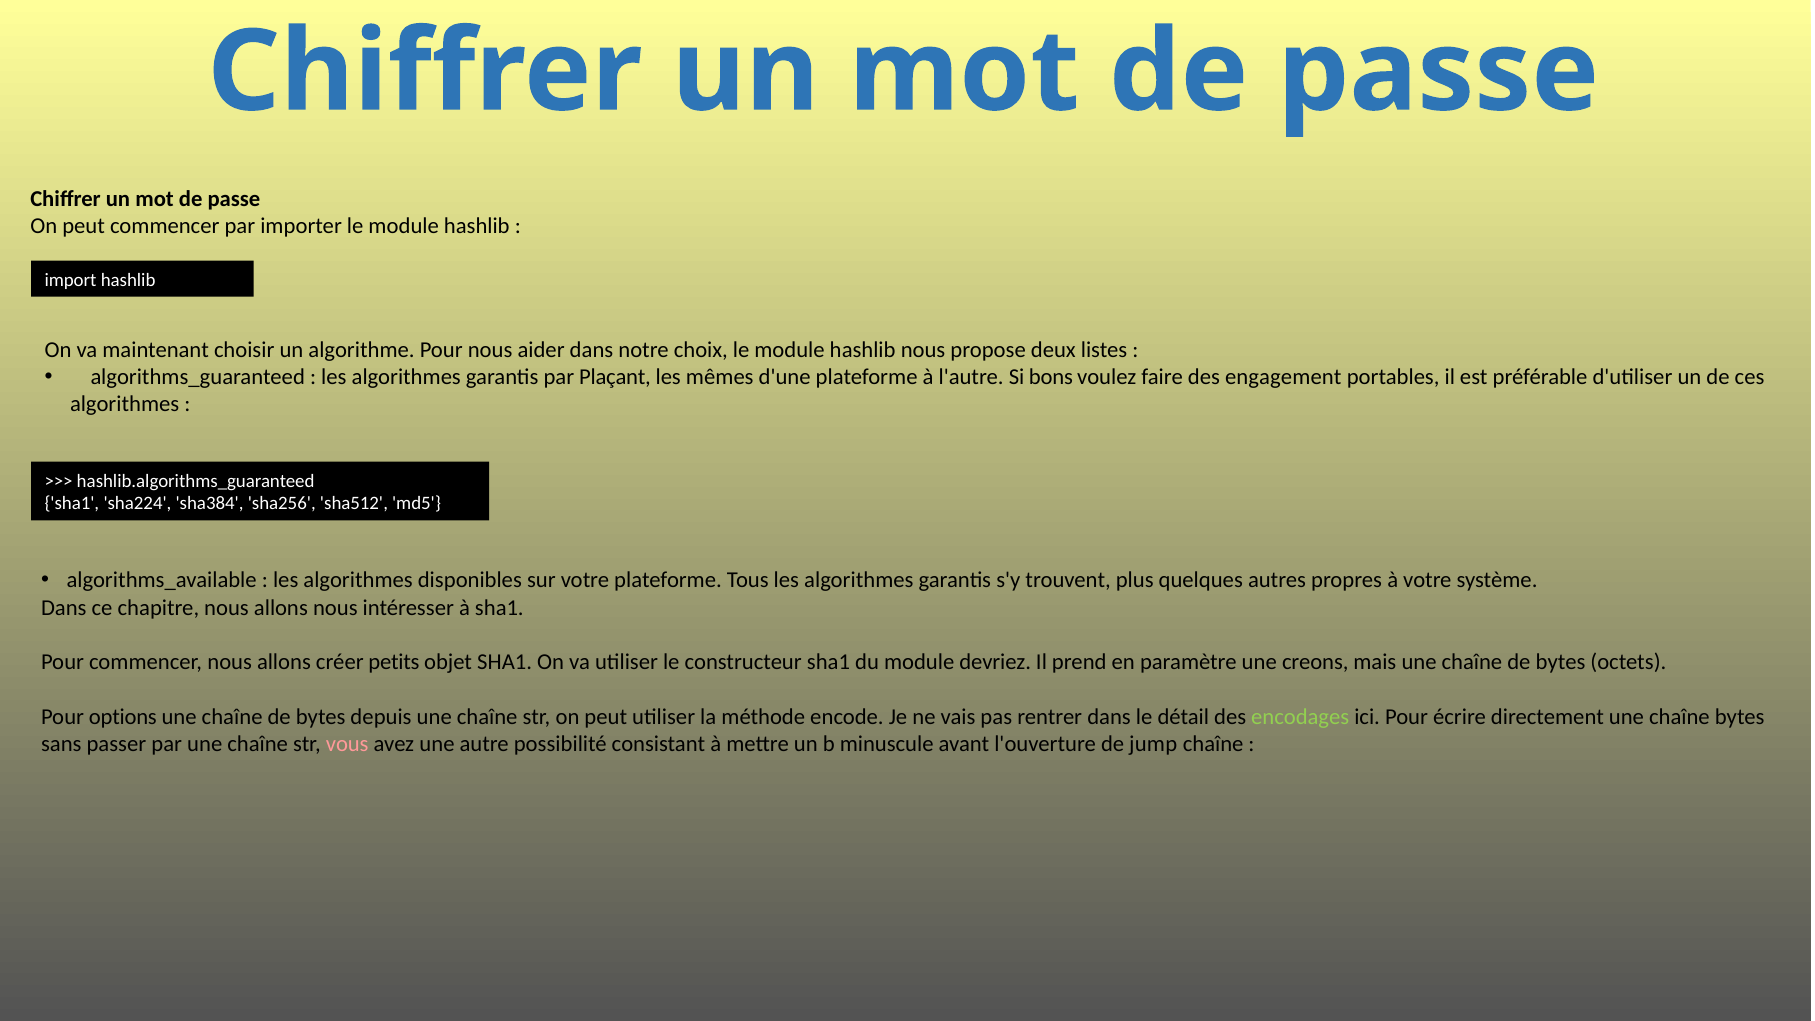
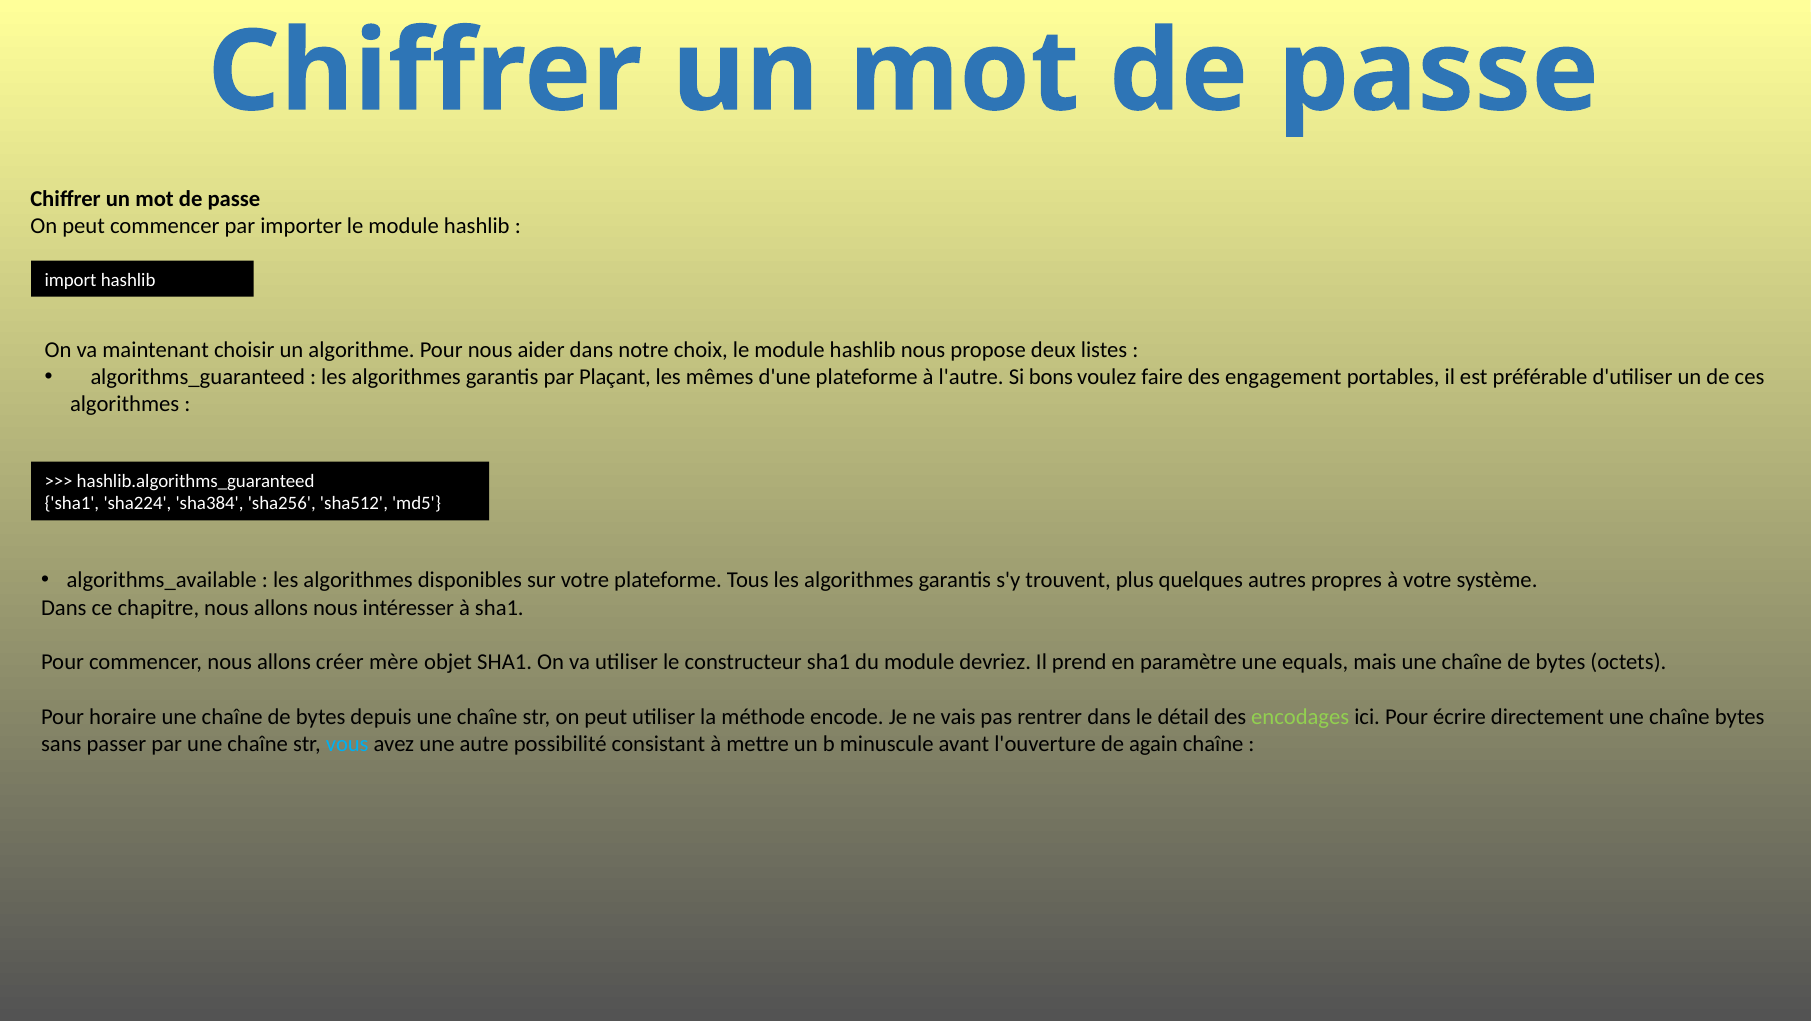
petits: petits -> mère (394, 662)
creons: creons -> equals (1315, 662)
options: options -> horaire (123, 717)
vous colour: pink -> light blue (347, 744)
jump: jump -> again (1153, 744)
